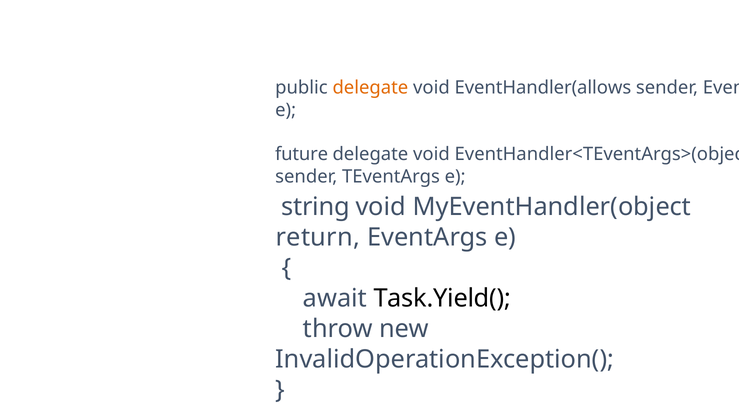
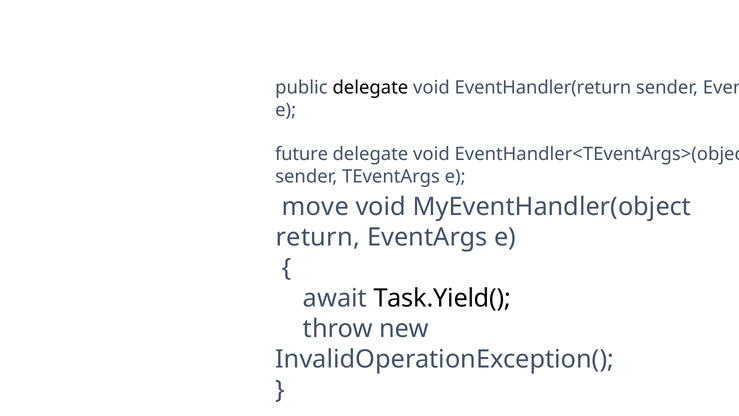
delegate colour: orange -> black (370, 88)
EventHandler(allows: EventHandler(allows -> EventHandler(return (543, 88)
string: string -> move (315, 207)
